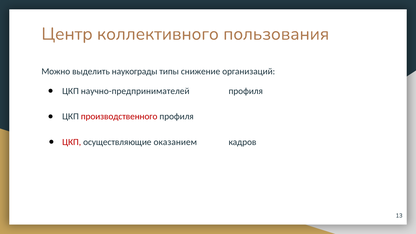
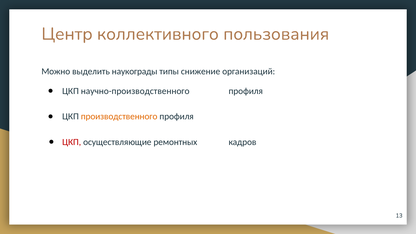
научно-предпринимателей: научно-предпринимателей -> научно-производственного (135, 91)
производственного colour: red -> orange (119, 117)
оказанием: оказанием -> ремонтных (175, 142)
